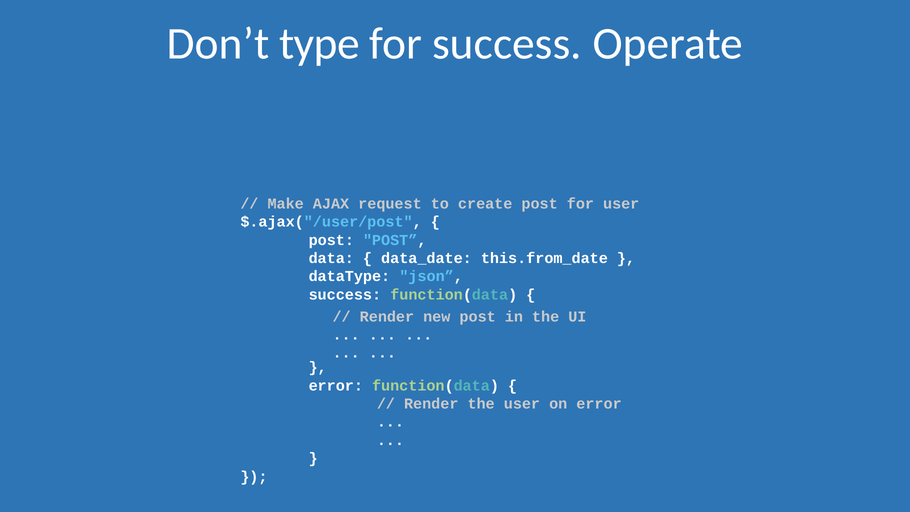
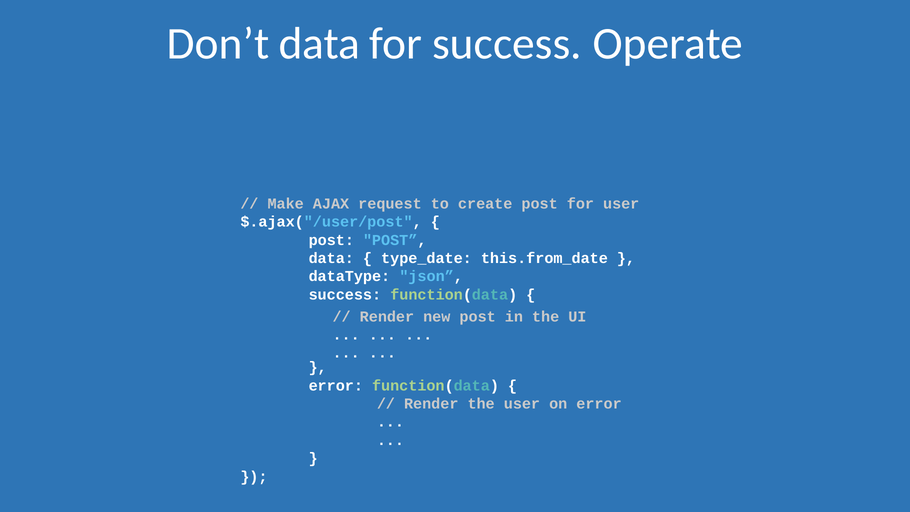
Don’t type: type -> data (319, 44)
data_date: data_date -> type_date (426, 258)
